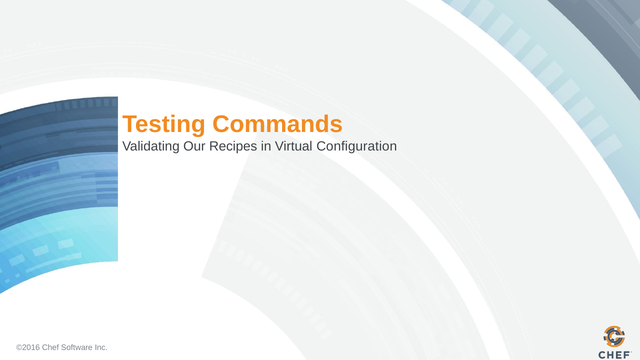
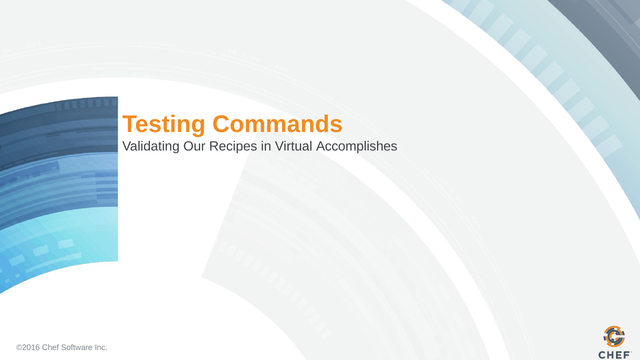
Configuration: Configuration -> Accomplishes (357, 147)
